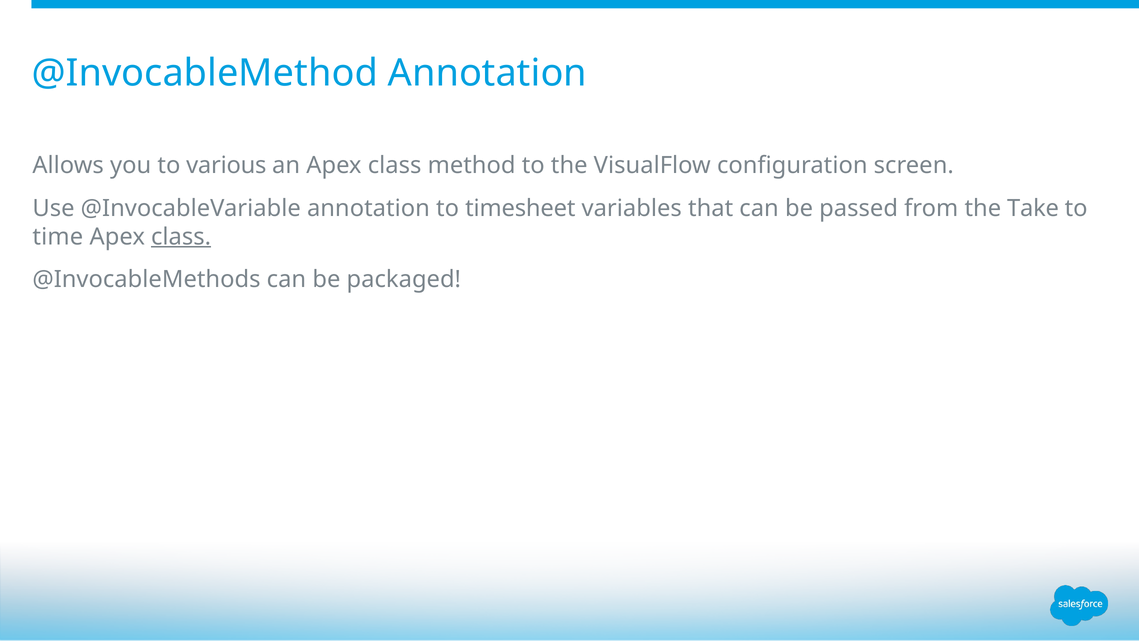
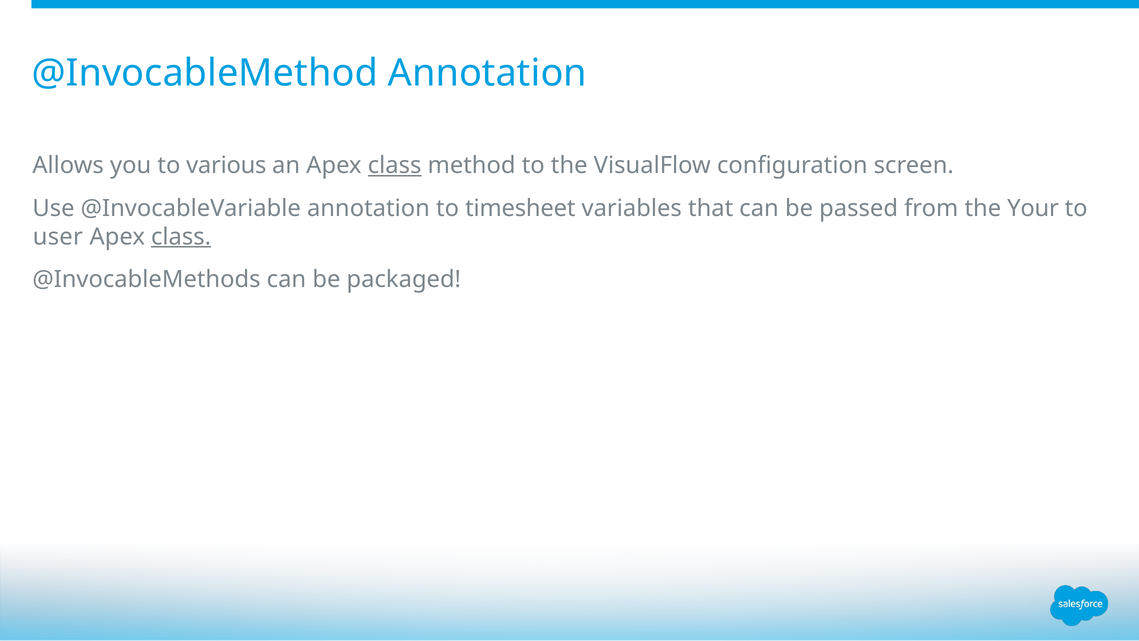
class underline: none -> present (395, 165)
Take: Take -> Your (1033, 208)
time: time -> user (58, 237)
